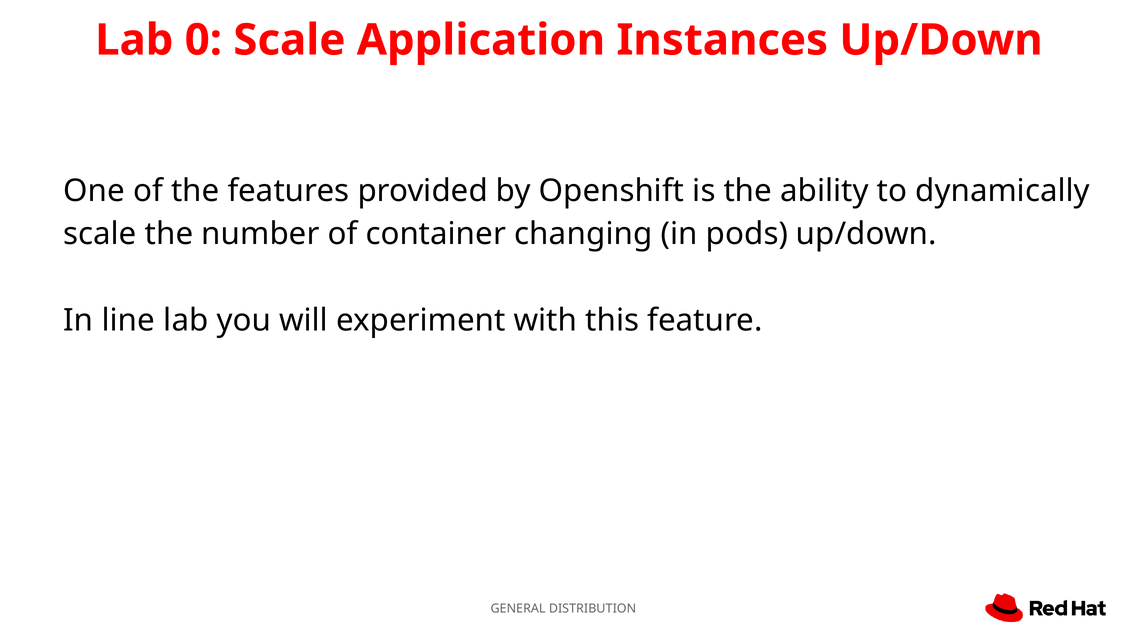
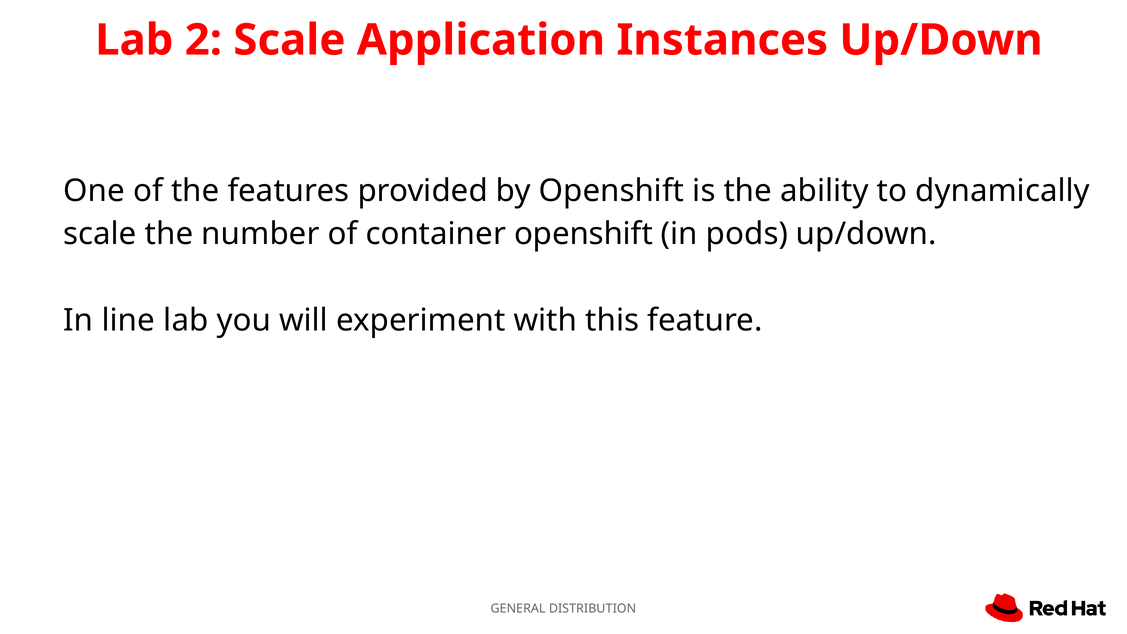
0: 0 -> 2 (203, 40)
container changing: changing -> openshift (584, 234)
